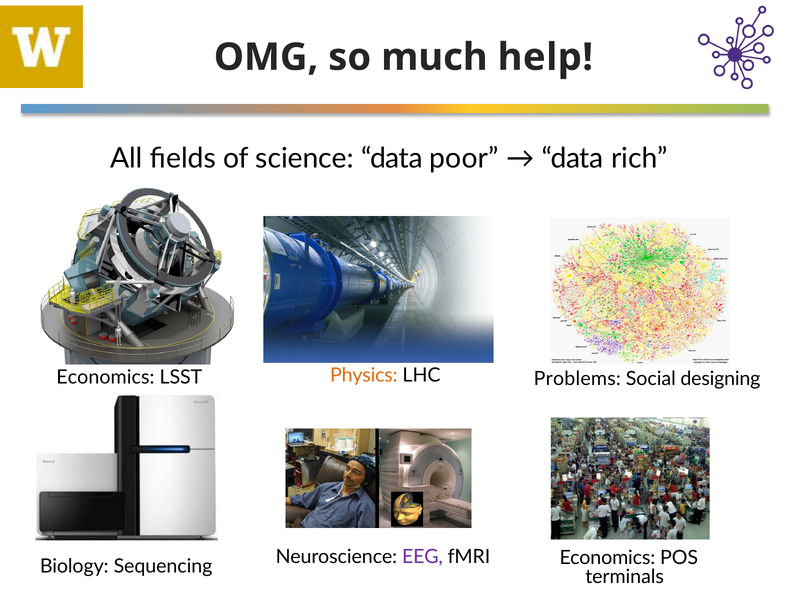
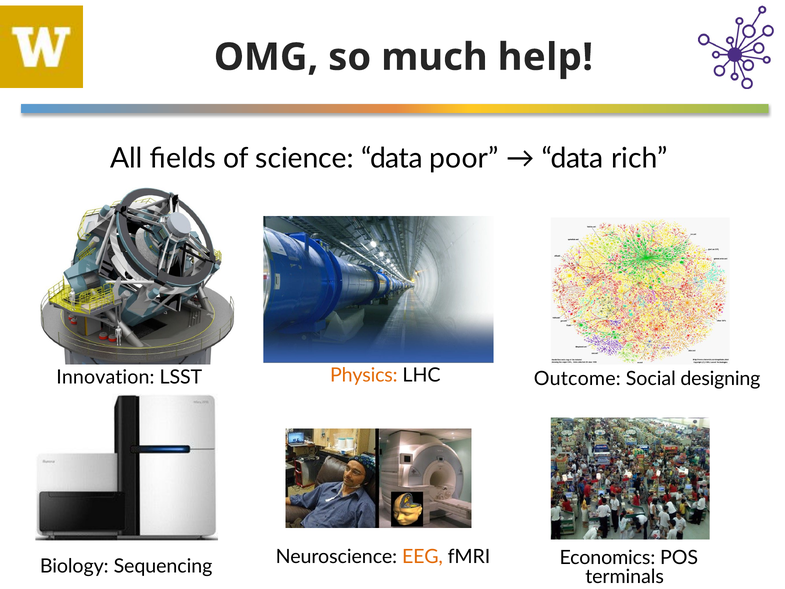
Economics: Economics -> Innovation (105, 377)
Problems: Problems -> Outcome (577, 379)
EEG colour: purple -> orange (422, 556)
